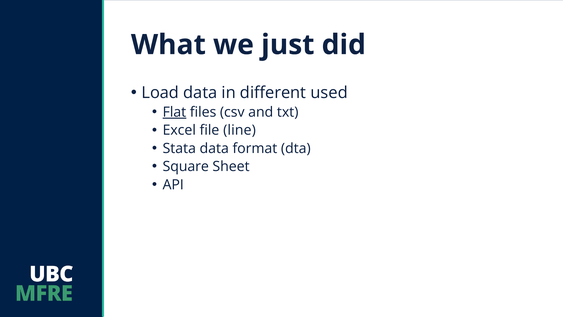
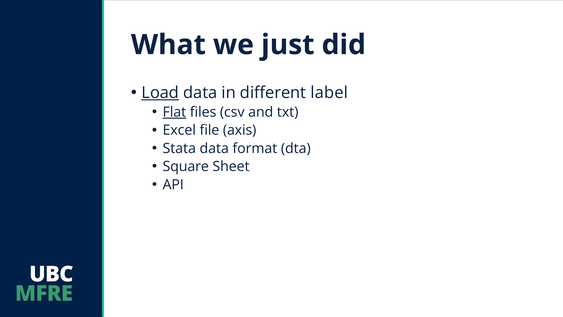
Load underline: none -> present (160, 93)
used: used -> label (329, 93)
line: line -> axis (240, 130)
